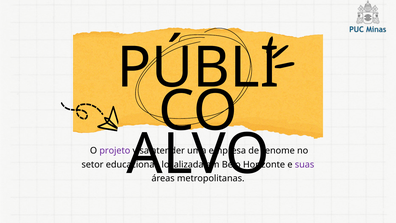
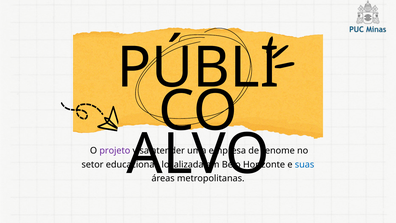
suas colour: purple -> blue (305, 164)
